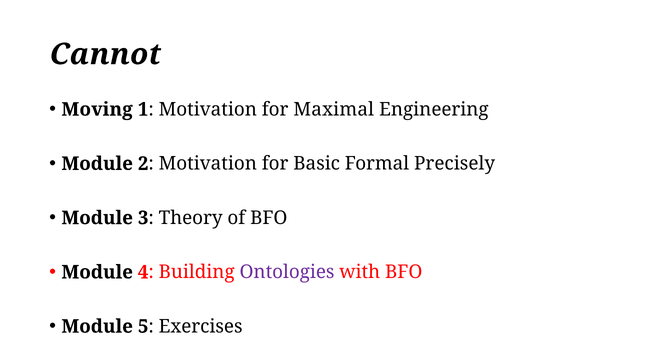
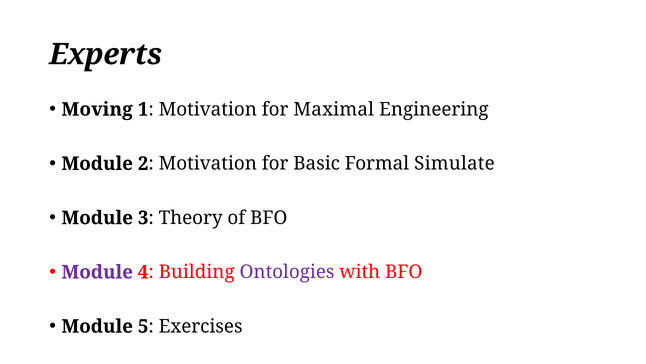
Cannot: Cannot -> Experts (106, 54)
Precisely: Precisely -> Simulate (454, 163)
Module colour: black -> purple (97, 272)
